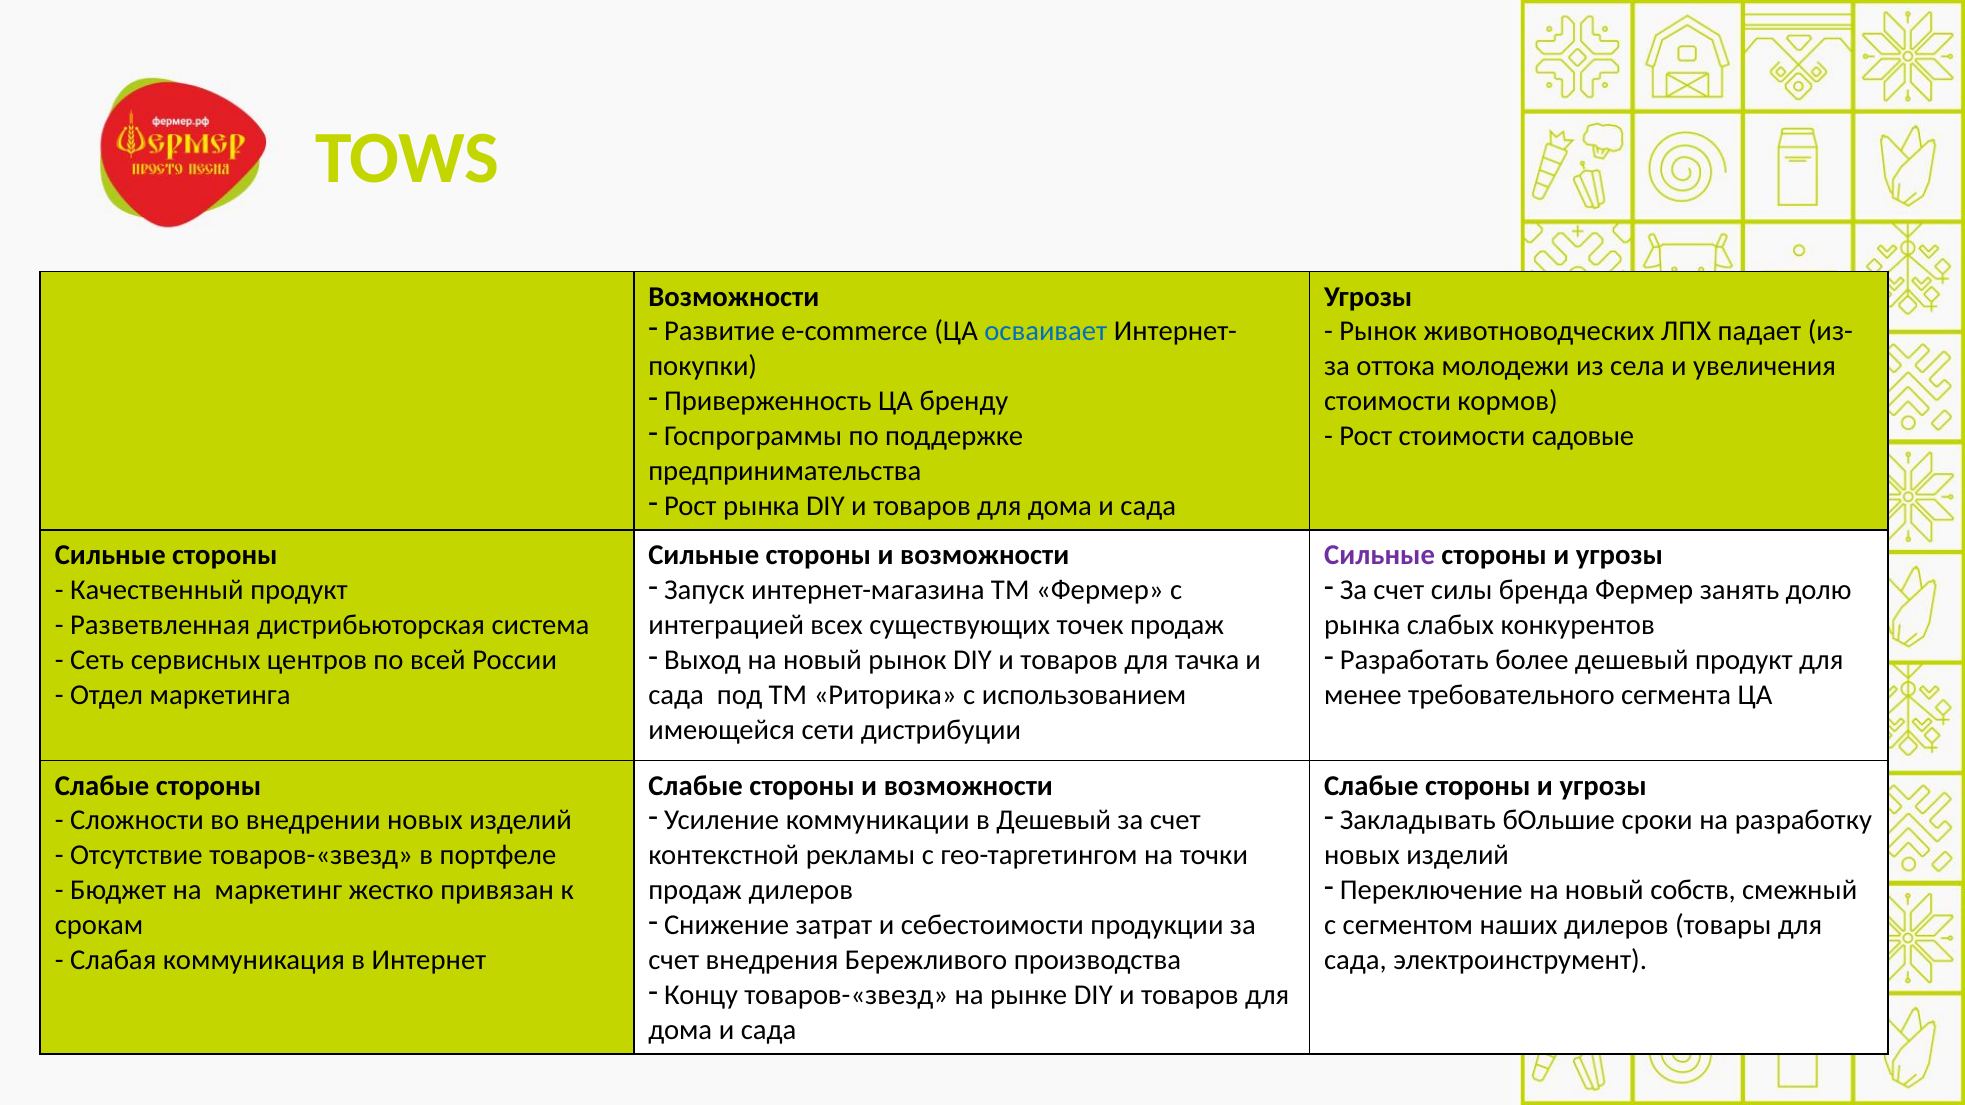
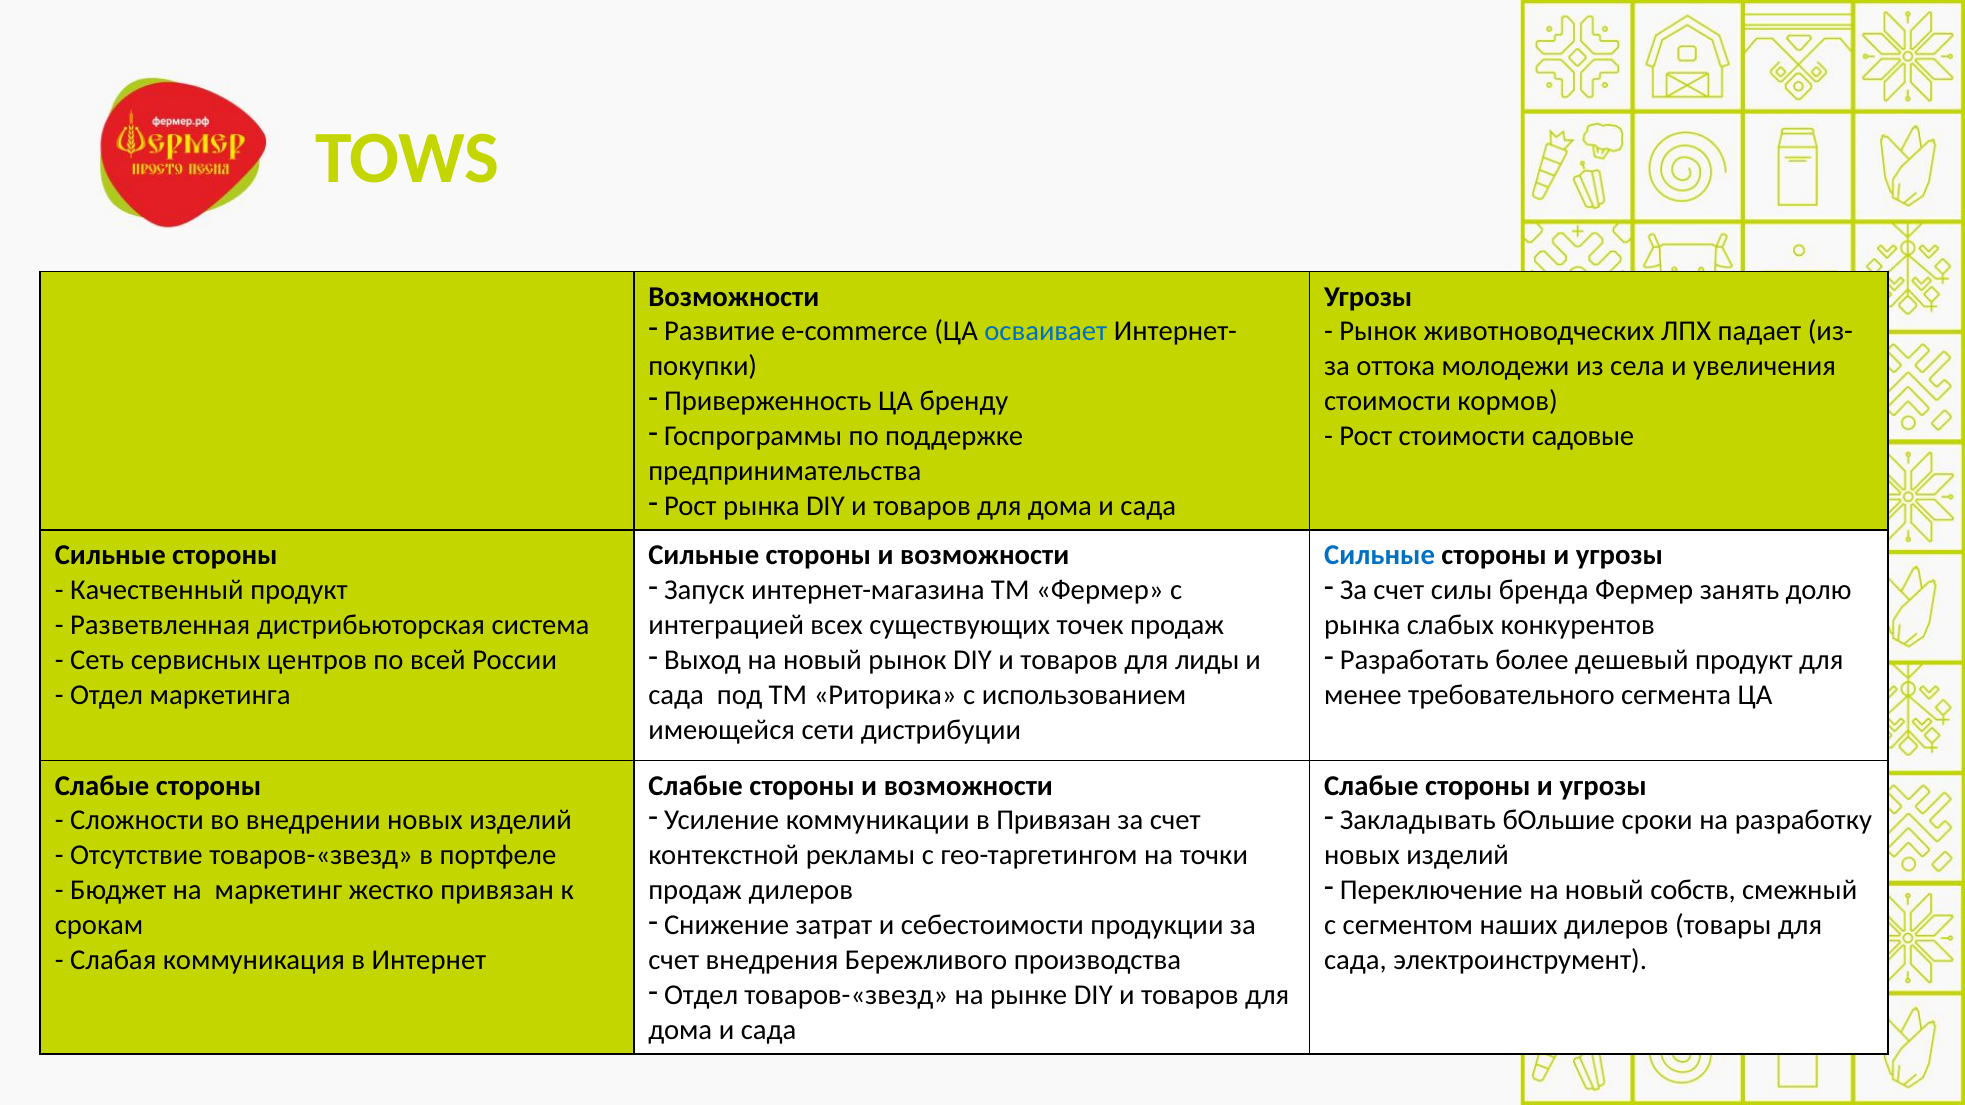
Сильные colour: purple -> blue (1380, 556)
тачка: тачка -> лиды (1207, 660)
в Дешевый: Дешевый -> Привязан (1054, 821)
Концу: Концу -> Отдел (701, 995)
